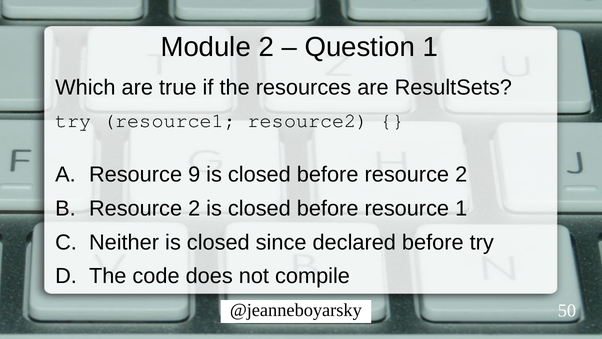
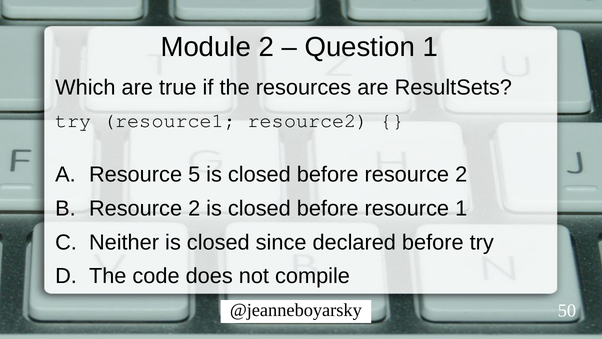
9: 9 -> 5 (194, 174)
